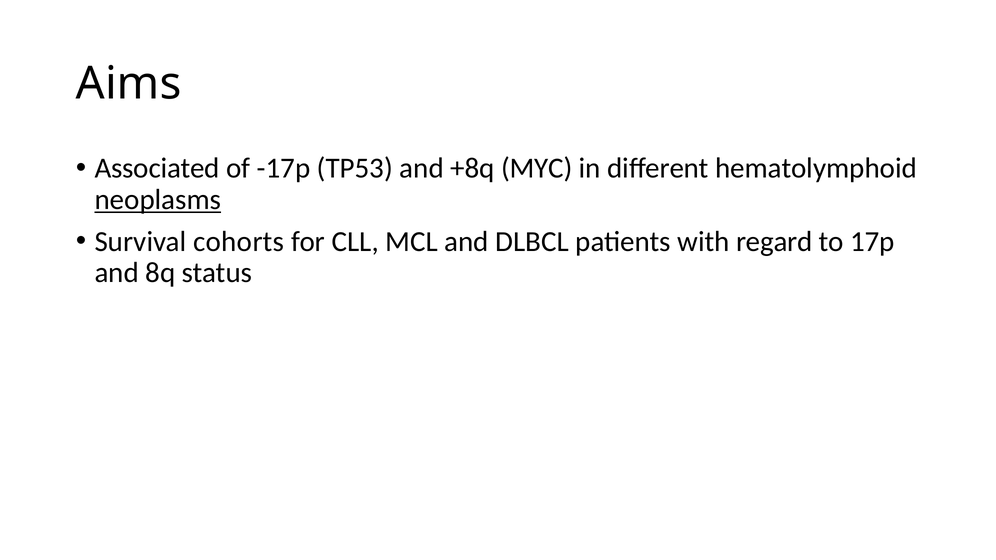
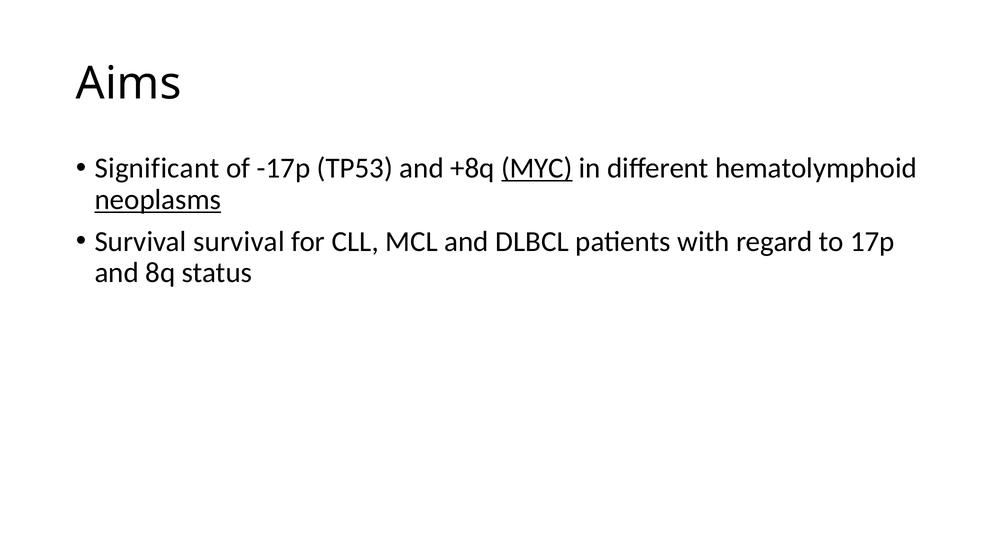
Associated: Associated -> Significant (157, 168)
MYC underline: none -> present (537, 168)
Survival cohorts: cohorts -> survival (239, 242)
